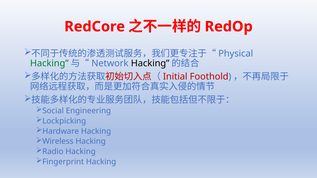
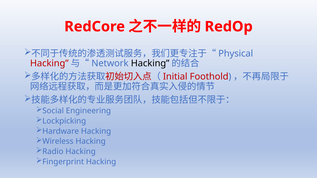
Hacking colour: green -> red (49, 64)
